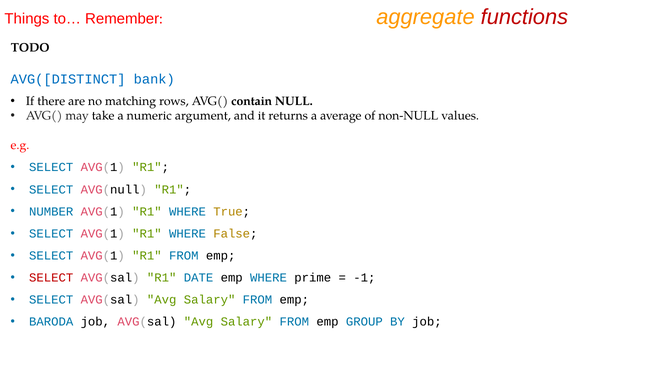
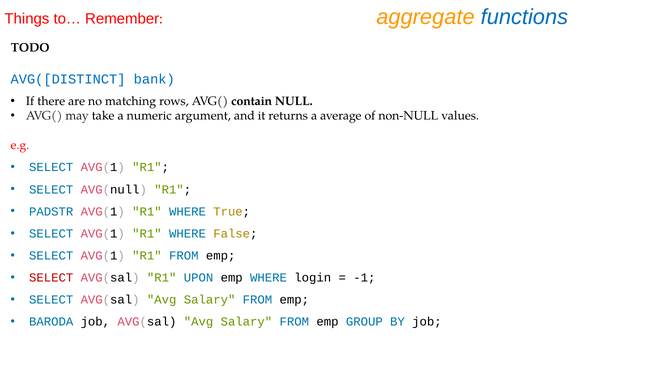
functions colour: red -> blue (524, 17)
NUMBER: NUMBER -> PADSTR (51, 212)
DATE: DATE -> UPON (199, 278)
prime: prime -> login (313, 278)
